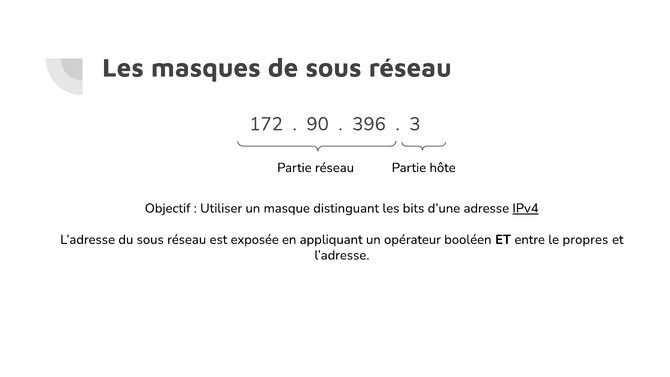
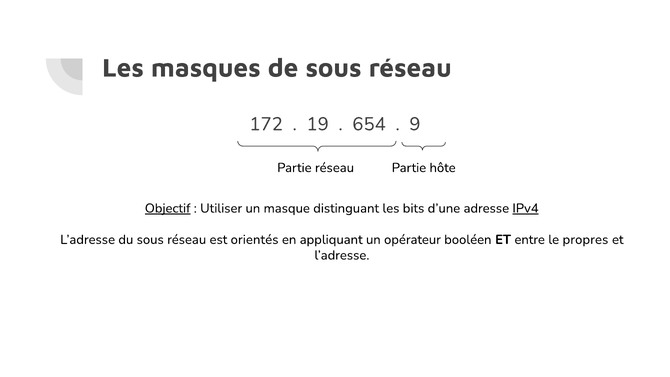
90: 90 -> 19 (318, 124)
396: 396 -> 654 (369, 124)
3: 3 -> 9 (415, 124)
Objectif underline: none -> present (168, 208)
exposée: exposée -> orientés (255, 240)
